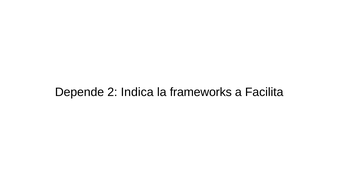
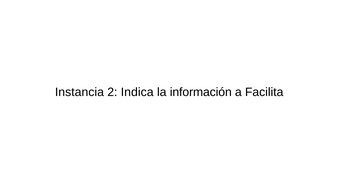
Depende: Depende -> Instancia (79, 92)
frameworks: frameworks -> información (201, 92)
